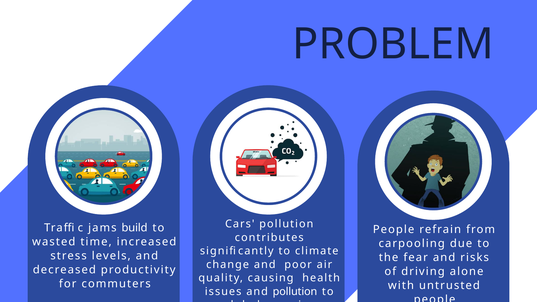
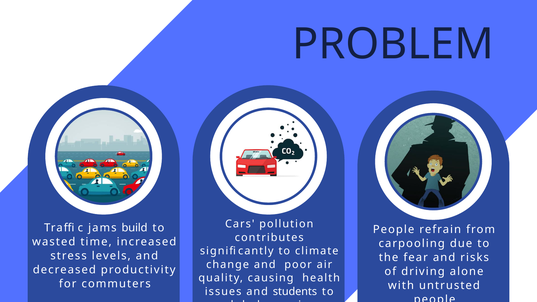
and pollution: pollution -> students (295, 292)
